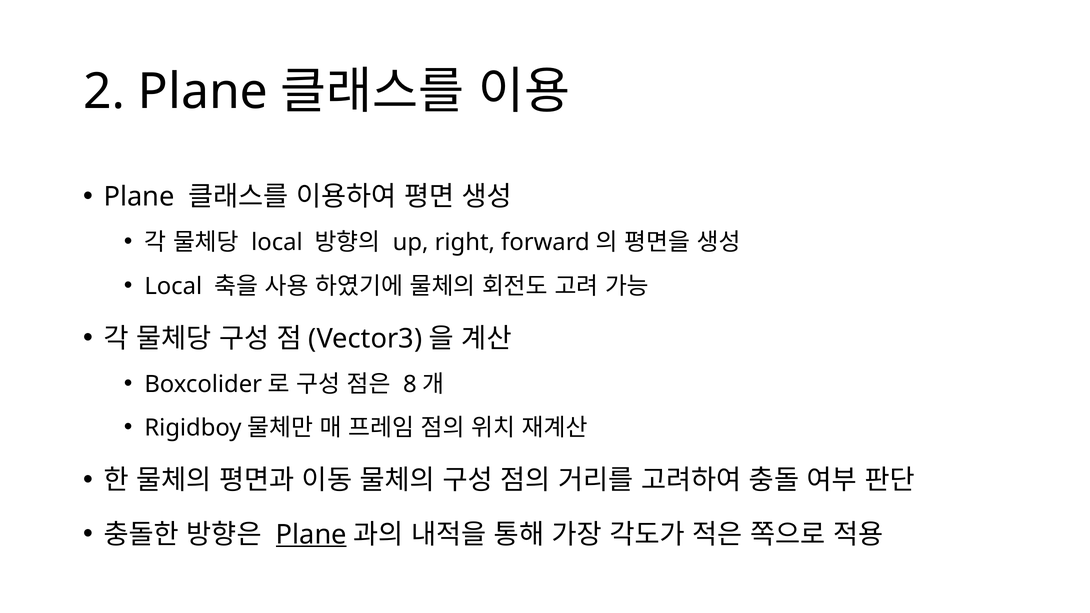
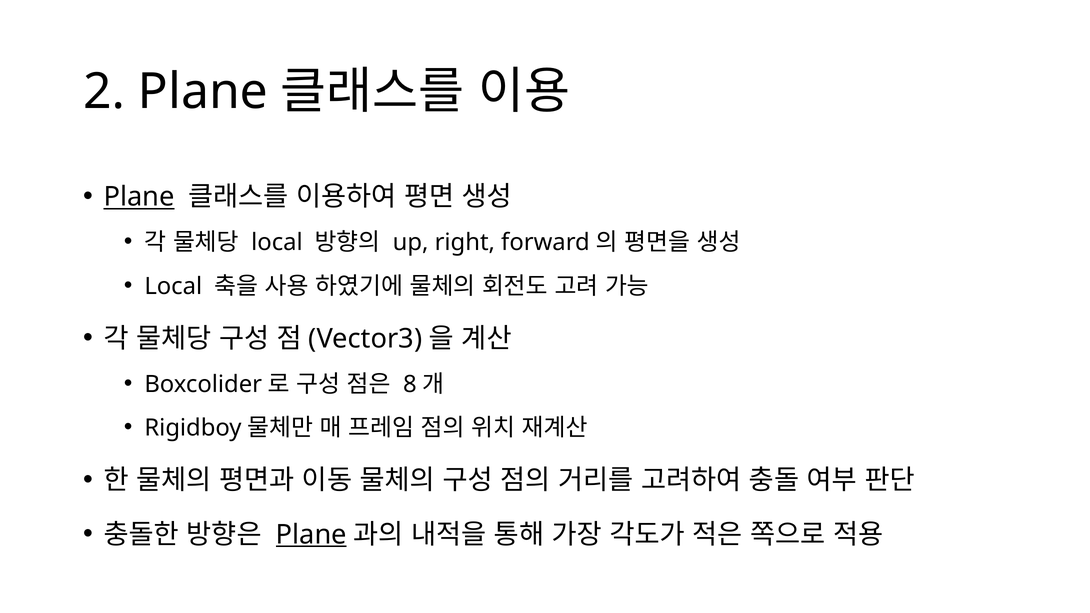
Plane underline: none -> present (139, 197)
